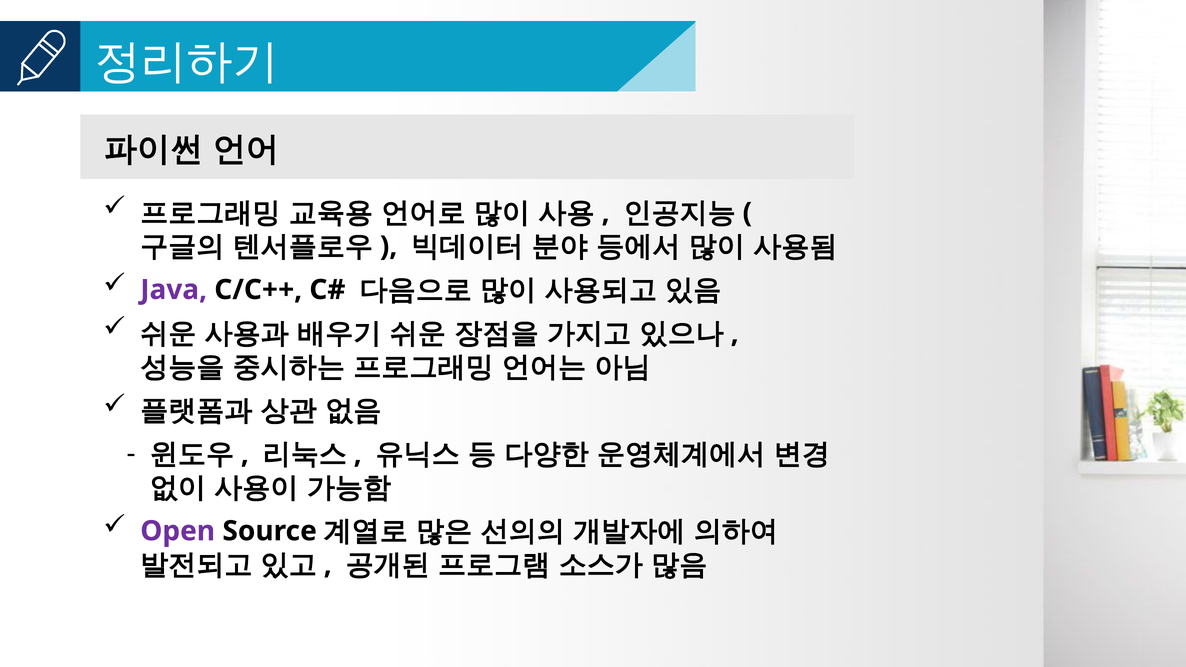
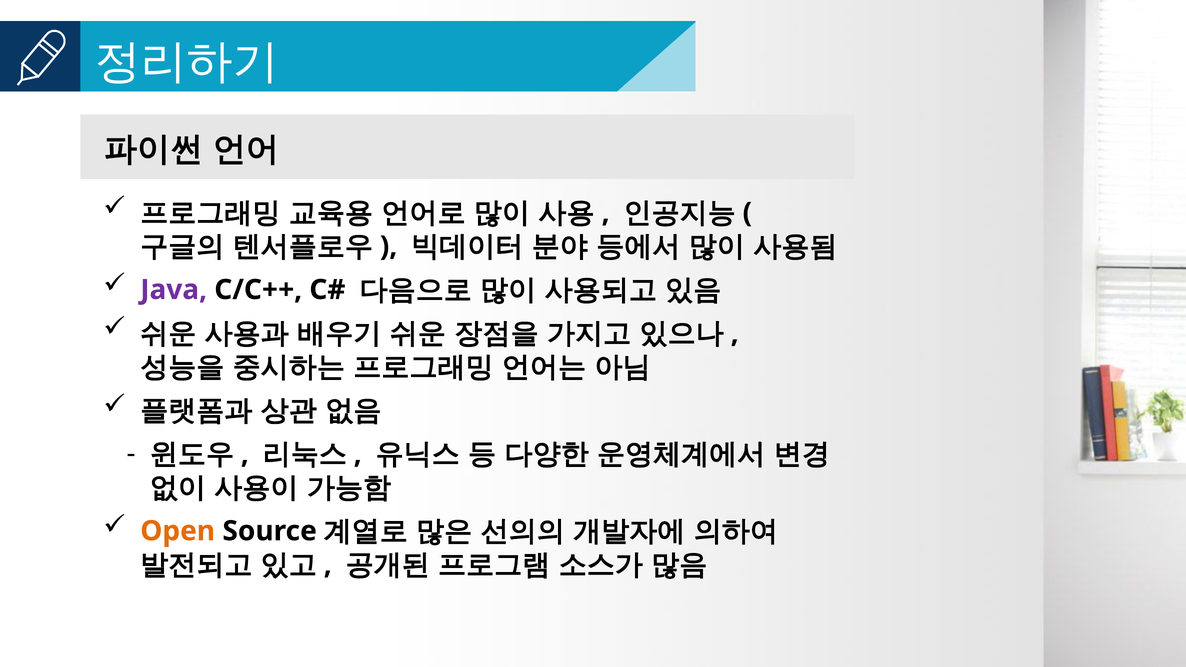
Open colour: purple -> orange (178, 531)
